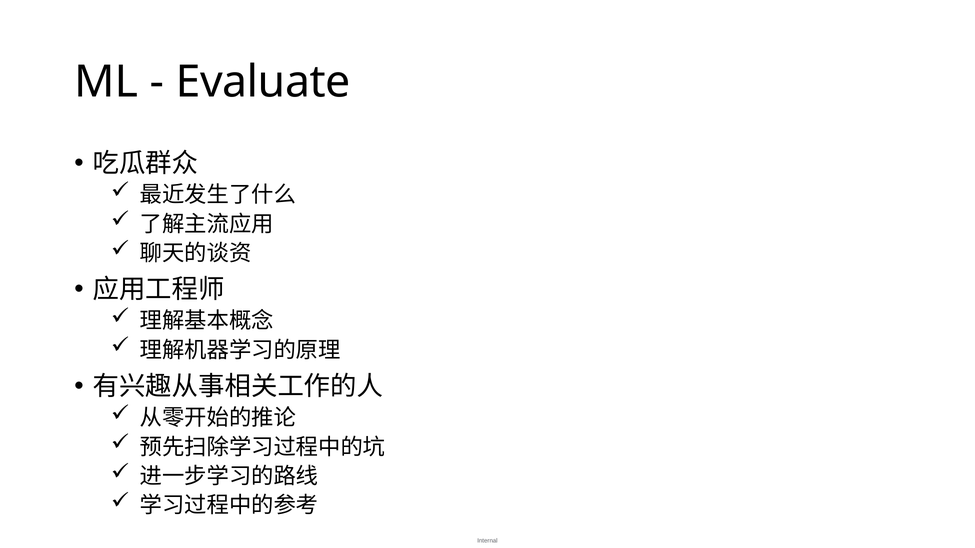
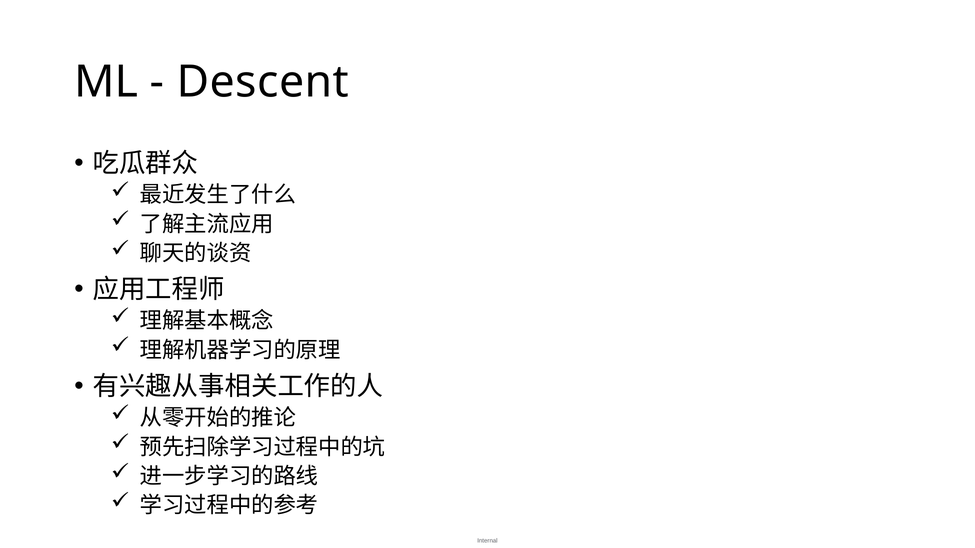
Evaluate: Evaluate -> Descent (263, 82)
